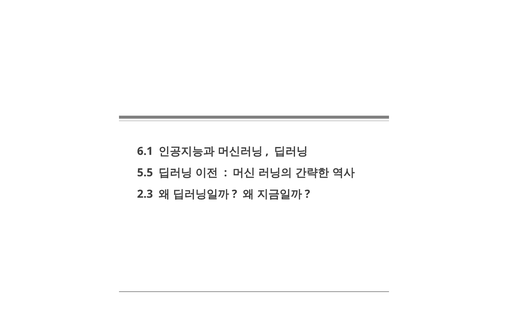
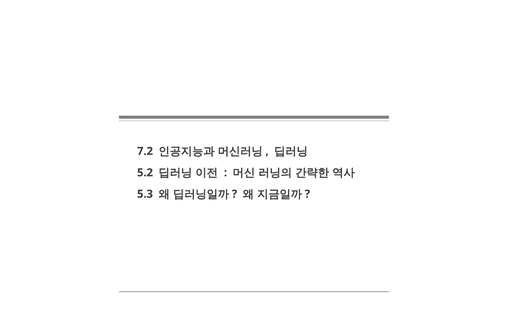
6.1: 6.1 -> 7.2 (145, 151)
5.5: 5.5 -> 5.2 (145, 173)
2.3: 2.3 -> 5.3 (145, 194)
